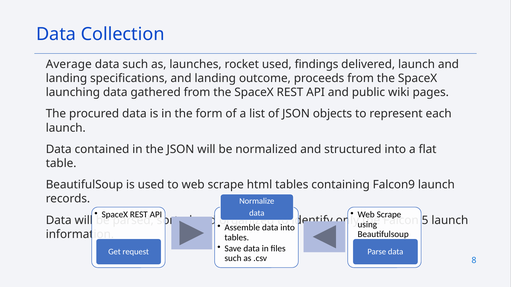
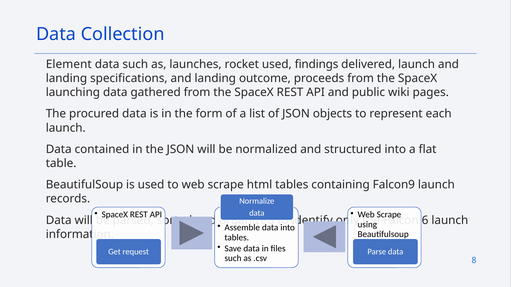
Average: Average -> Element (69, 64)
5: 5 -> 6 (425, 221)
